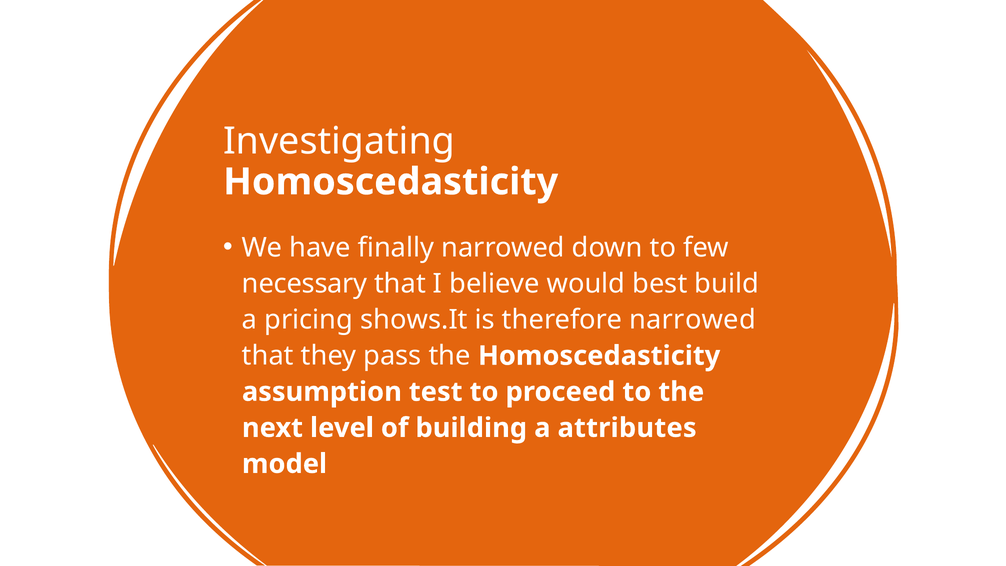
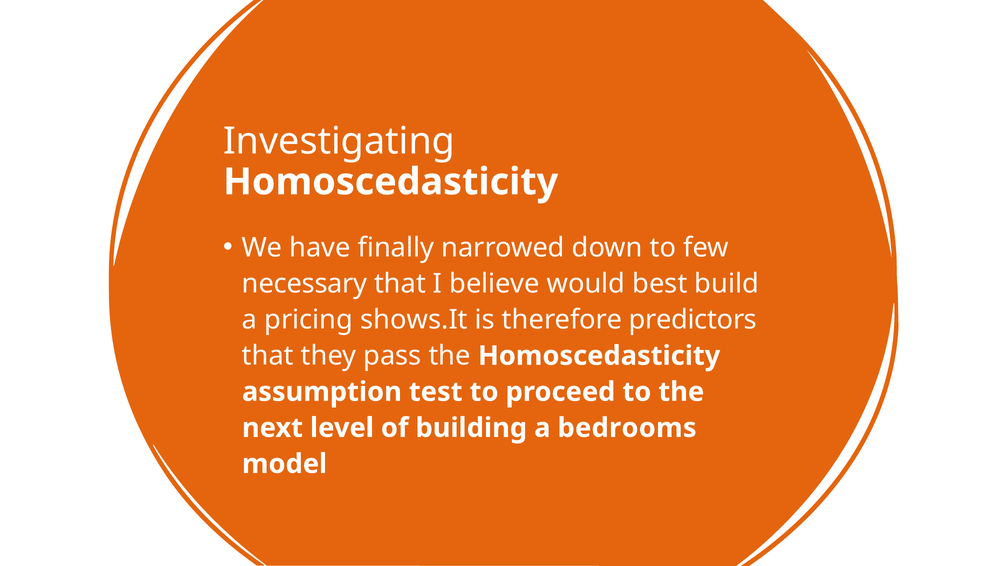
therefore narrowed: narrowed -> predictors (693, 320)
attributes: attributes -> bedrooms (627, 428)
